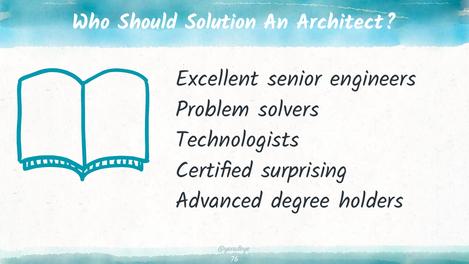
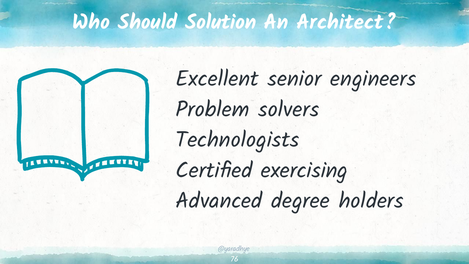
surprising: surprising -> exercising (304, 170)
